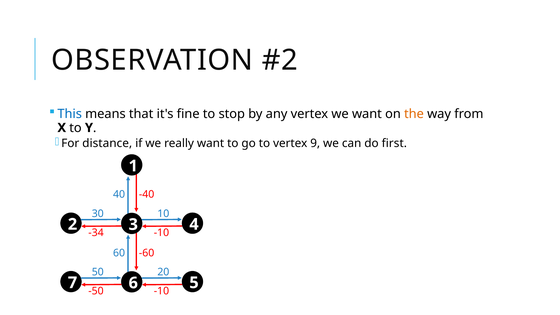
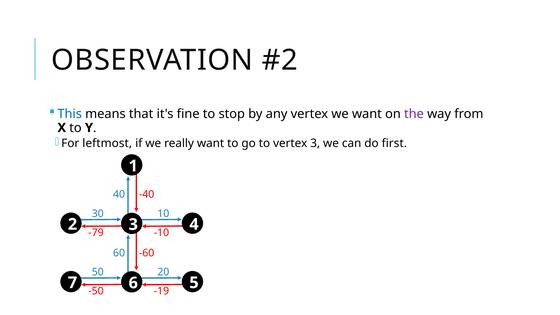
the colour: orange -> purple (414, 114)
distance: distance -> leftmost (107, 143)
vertex 9: 9 -> 3 (315, 143)
-34: -34 -> -79 (96, 233)
-10: -10 -> -19 (161, 291)
